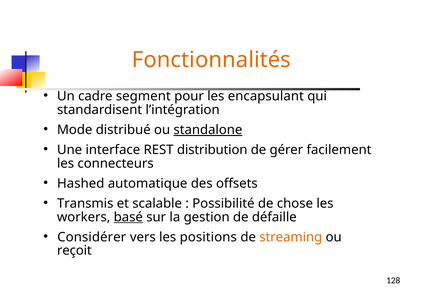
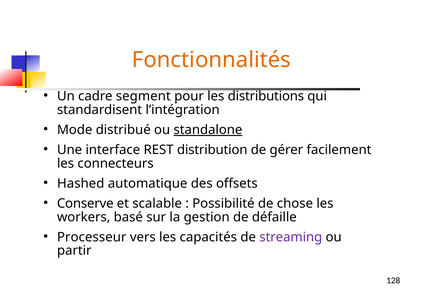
encapsulant: encapsulant -> distributions (266, 96)
Transmis: Transmis -> Conserve (85, 204)
basé underline: present -> none (128, 217)
Considérer: Considérer -> Processeur (92, 237)
positions: positions -> capacités (208, 237)
streaming colour: orange -> purple (291, 237)
reçoit: reçoit -> partir (74, 251)
